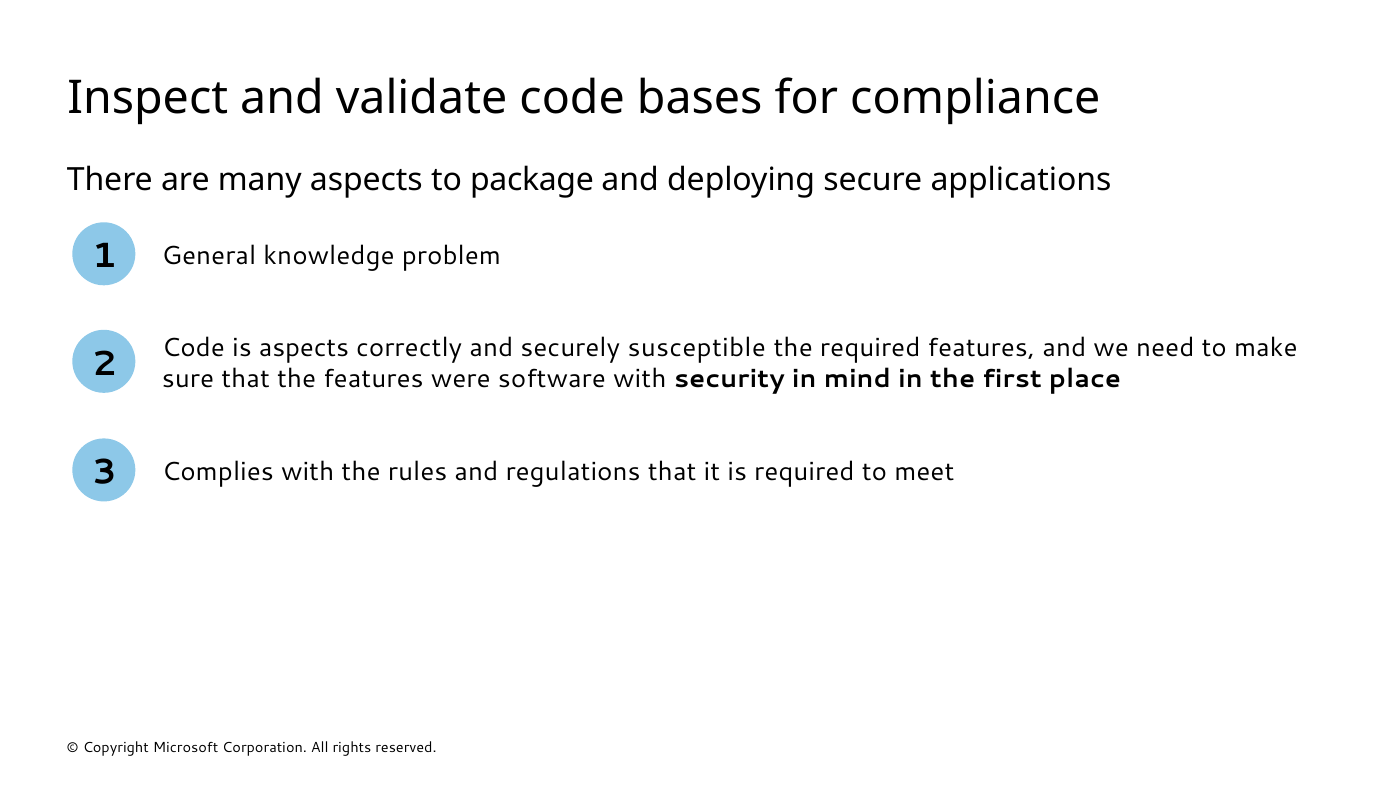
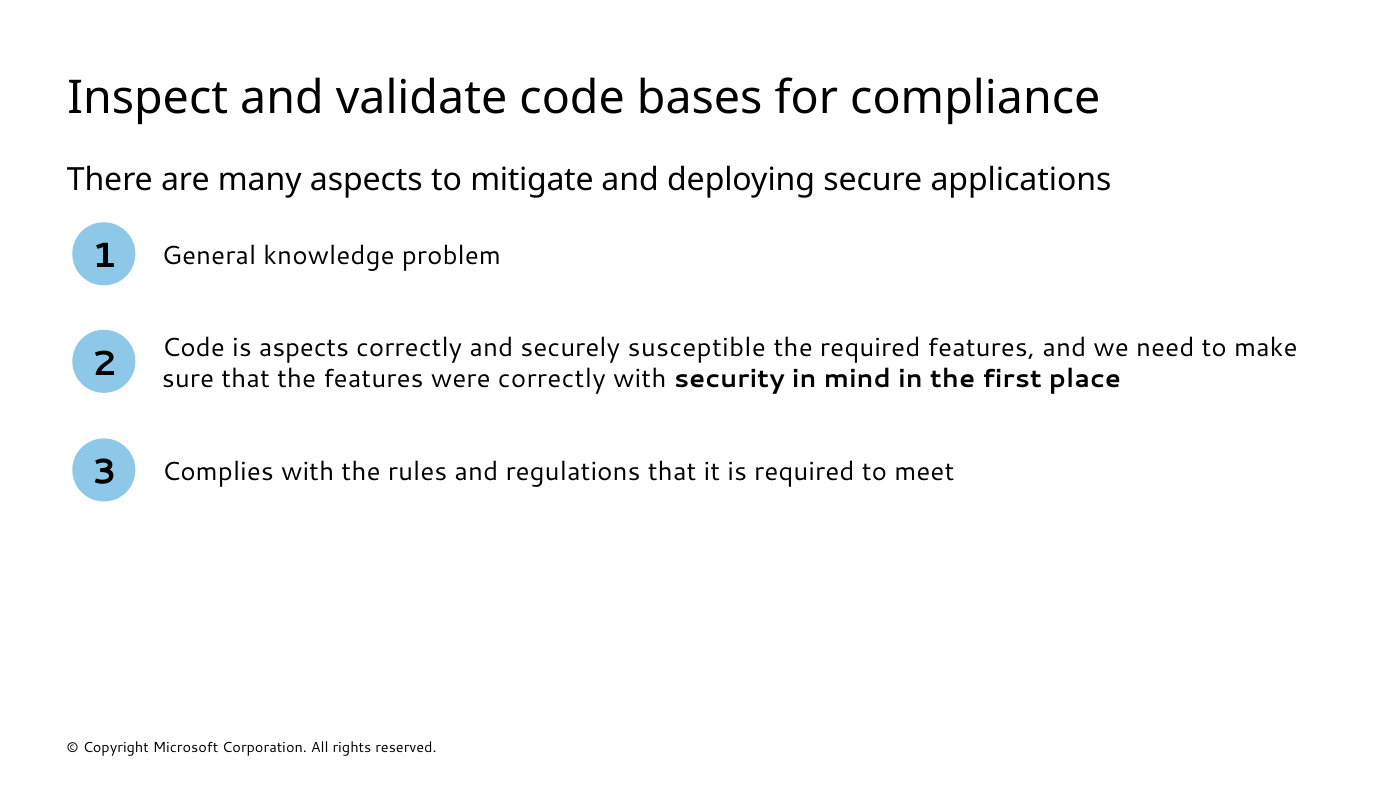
package: package -> mitigate (532, 180)
were software: software -> correctly (552, 379)
